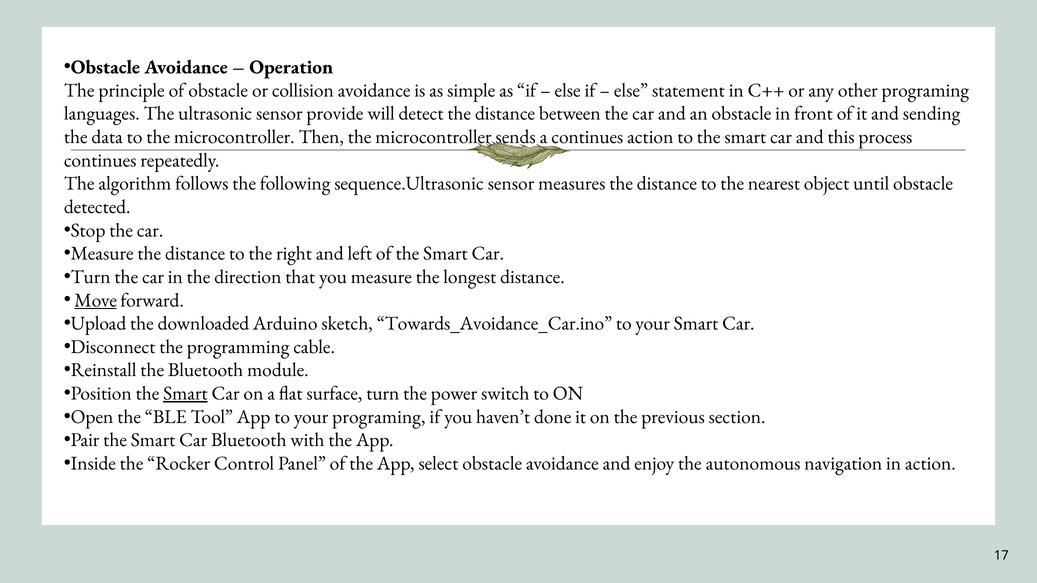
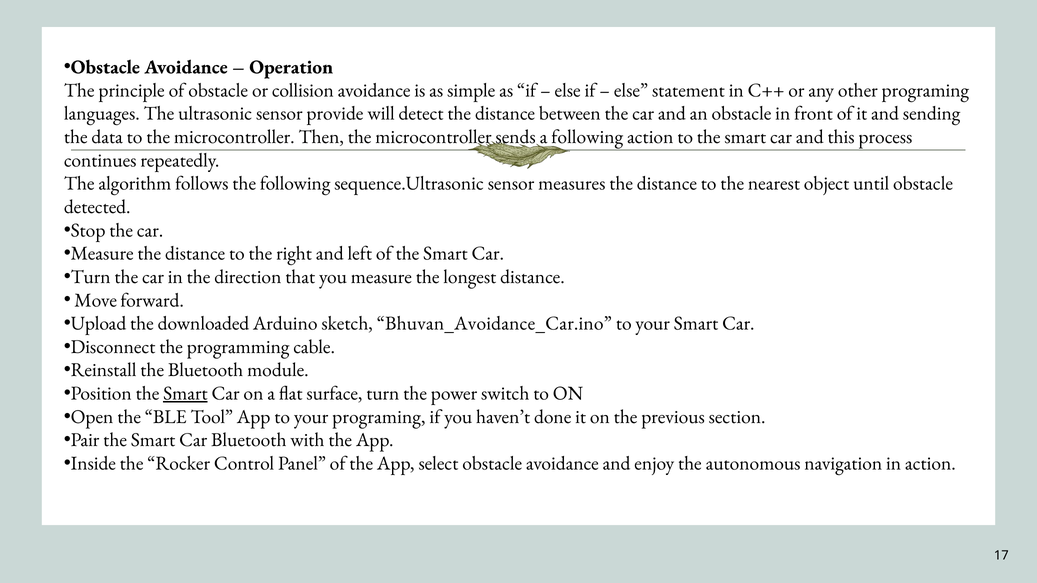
a continues: continues -> following (587, 137)
Move underline: present -> none (96, 300)
Towards_Avoidance_Car.ino: Towards_Avoidance_Car.ino -> Bhuvan_Avoidance_Car.ino (494, 324)
